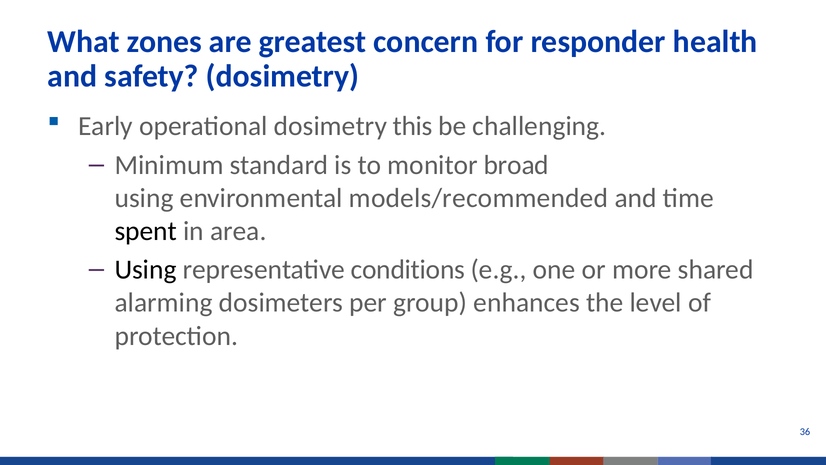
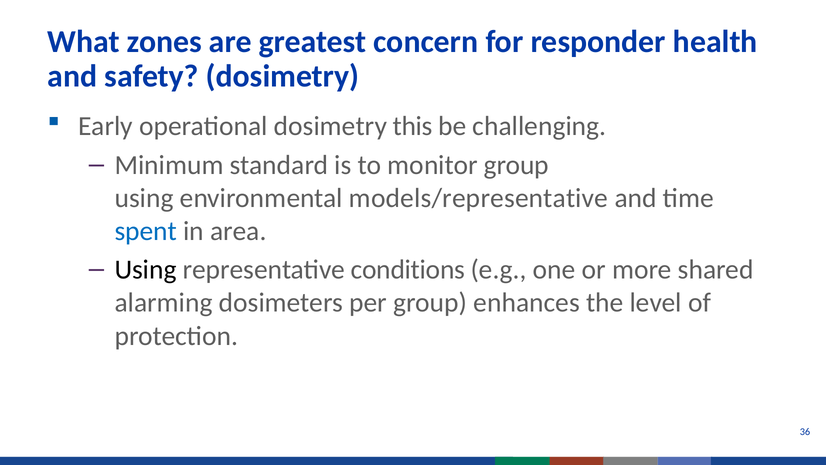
monitor broad: broad -> group (516, 165)
models/recommended: models/recommended -> models/representative (479, 198)
spent colour: black -> blue (146, 231)
